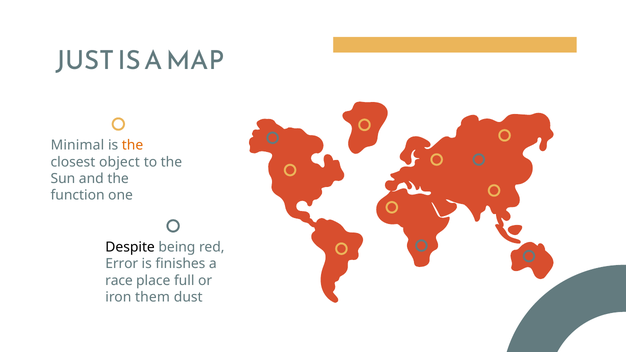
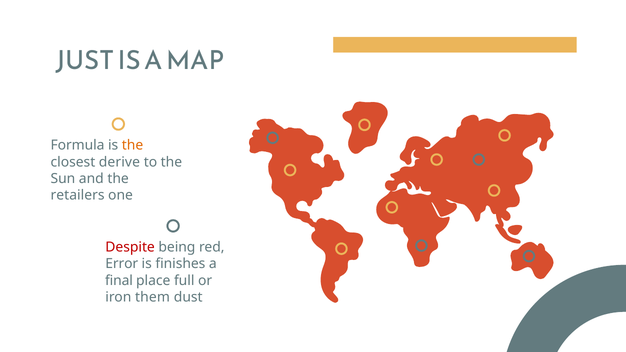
Minimal: Minimal -> Formula (78, 145)
object: object -> derive (119, 162)
function: function -> retailers (78, 195)
Despite colour: black -> red (130, 247)
race: race -> final (119, 281)
